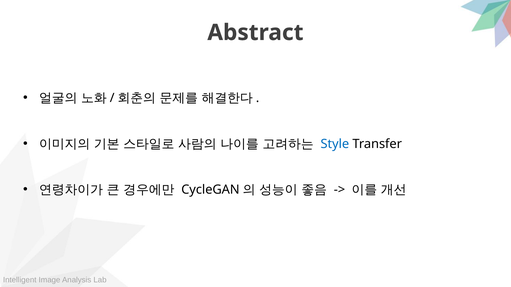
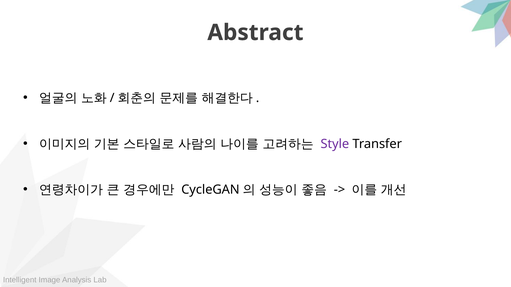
Style colour: blue -> purple (335, 144)
